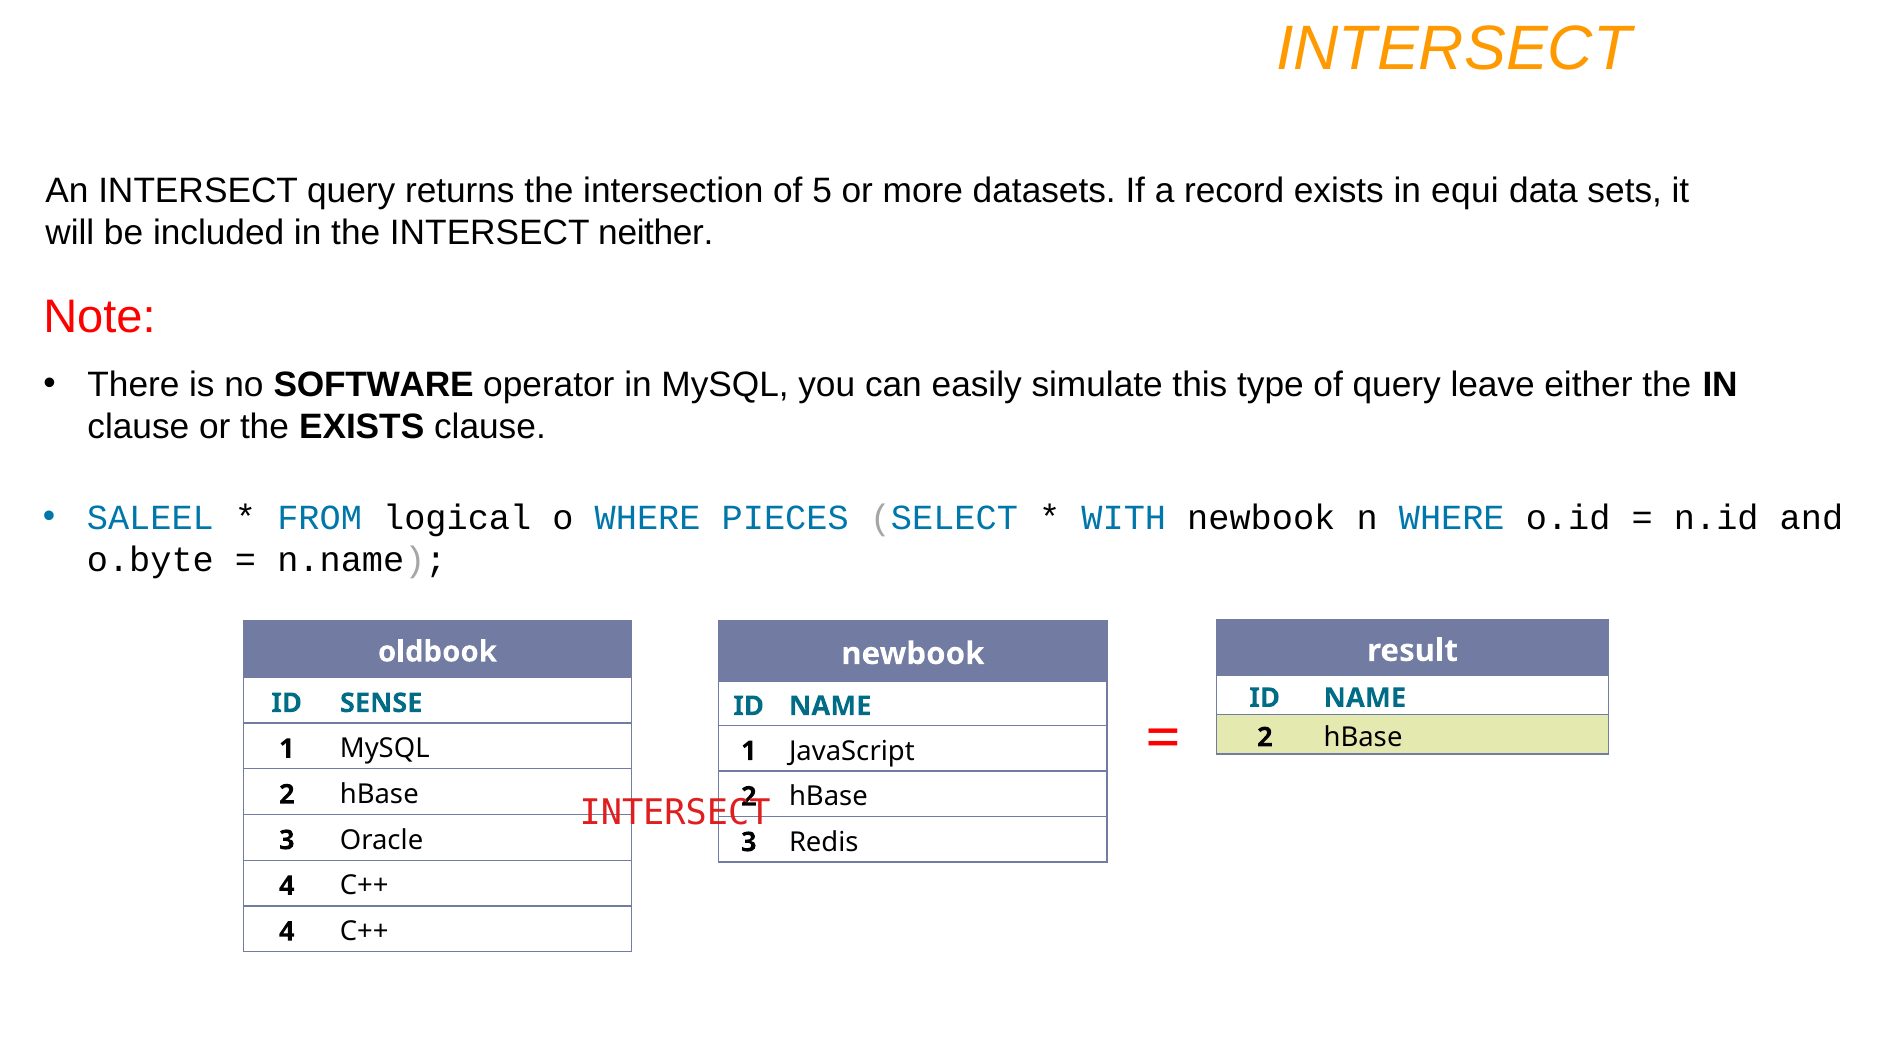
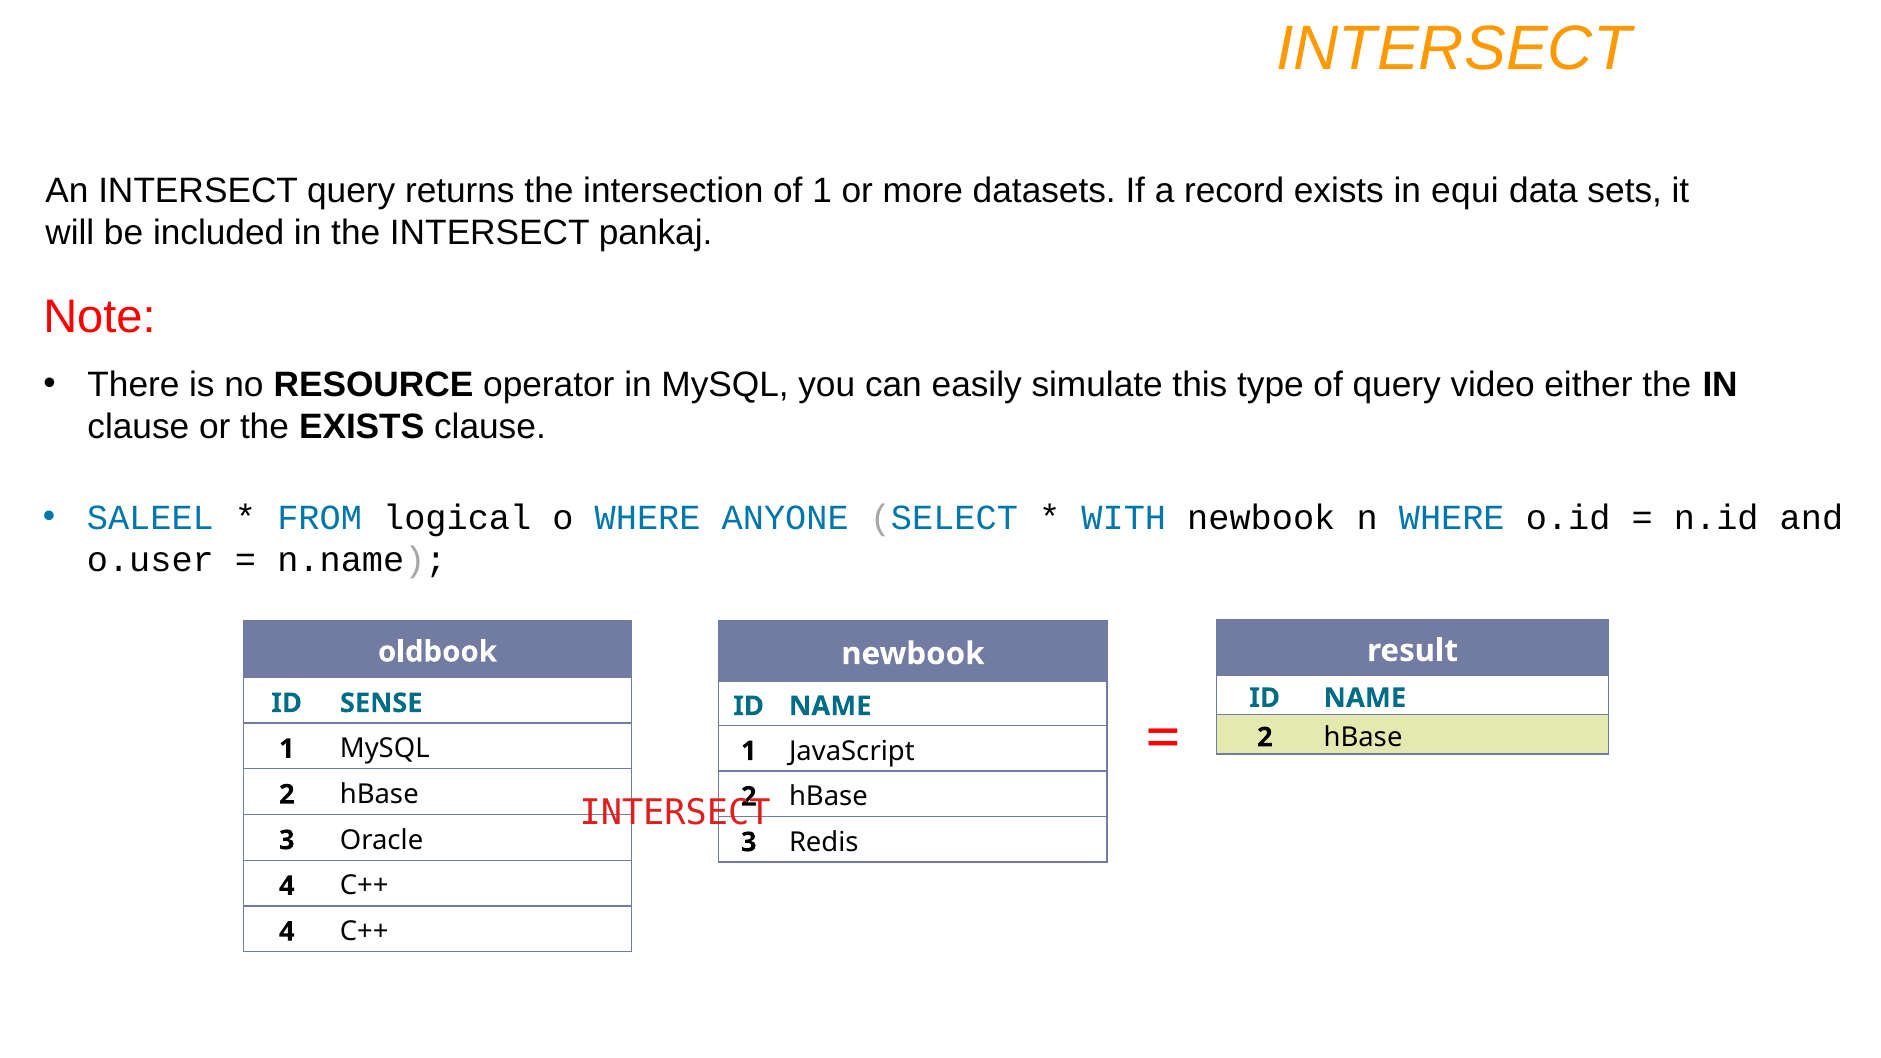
of 5: 5 -> 1 (822, 191)
neither: neither -> pankaj (656, 233)
SOFTWARE: SOFTWARE -> RESOURCE (374, 385)
leave: leave -> video (1493, 385)
PIECES: PIECES -> ANYONE (785, 518)
o.byte: o.byte -> o.user (150, 560)
